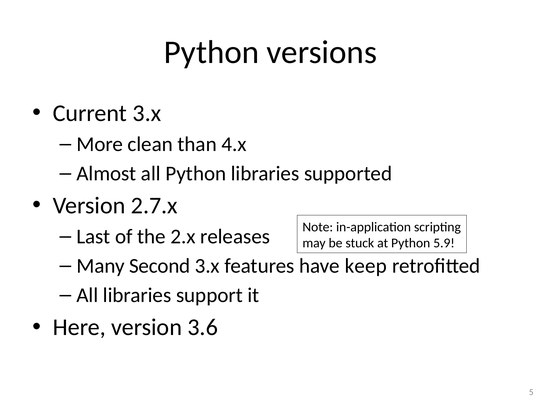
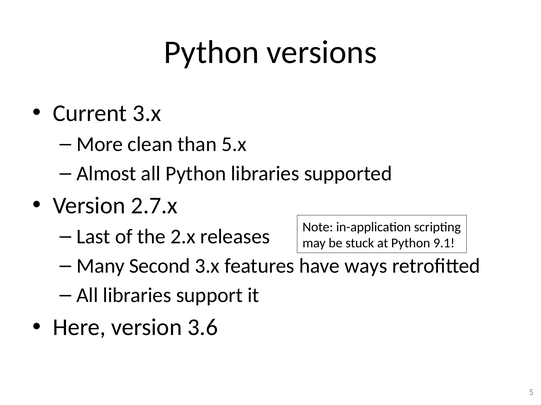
4.x: 4.x -> 5.x (234, 145)
5.9: 5.9 -> 9.1 (444, 244)
keep: keep -> ways (366, 266)
